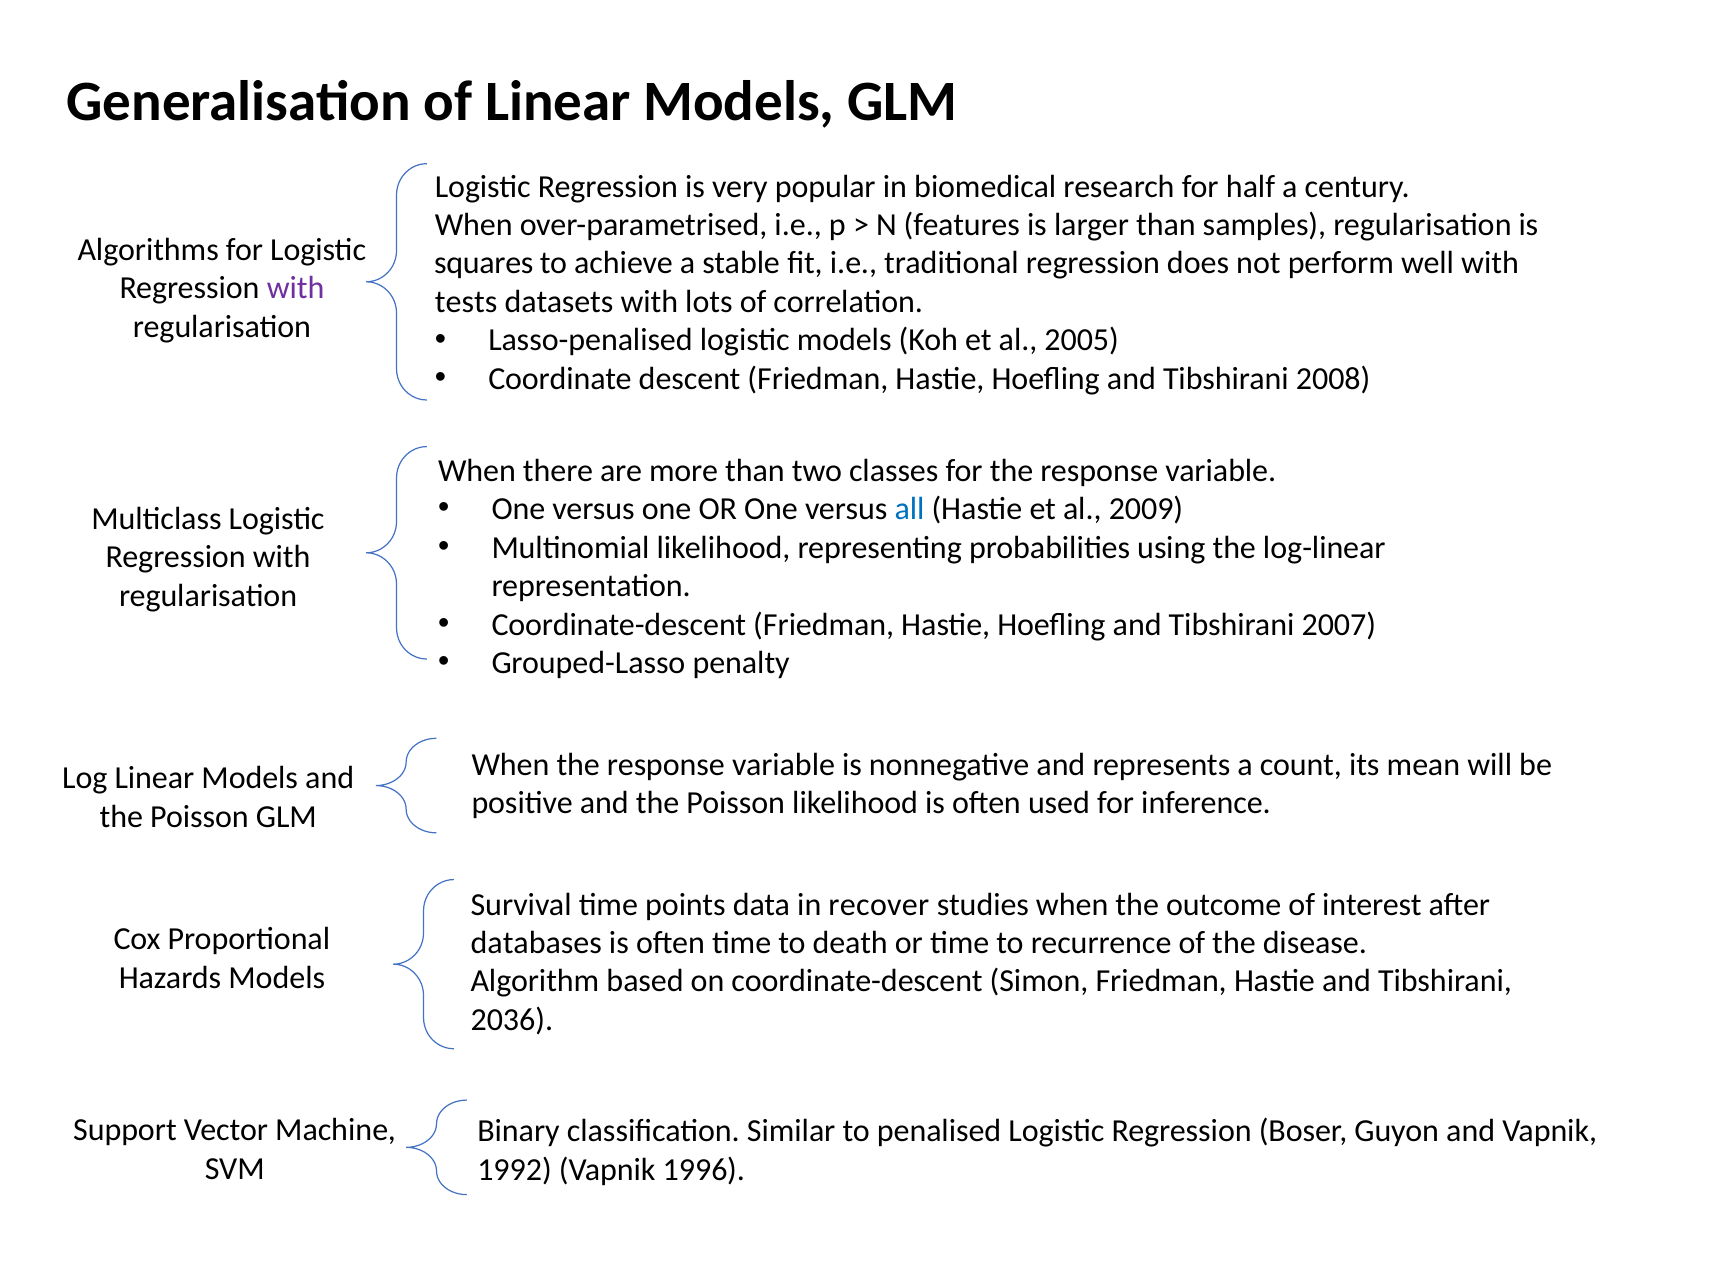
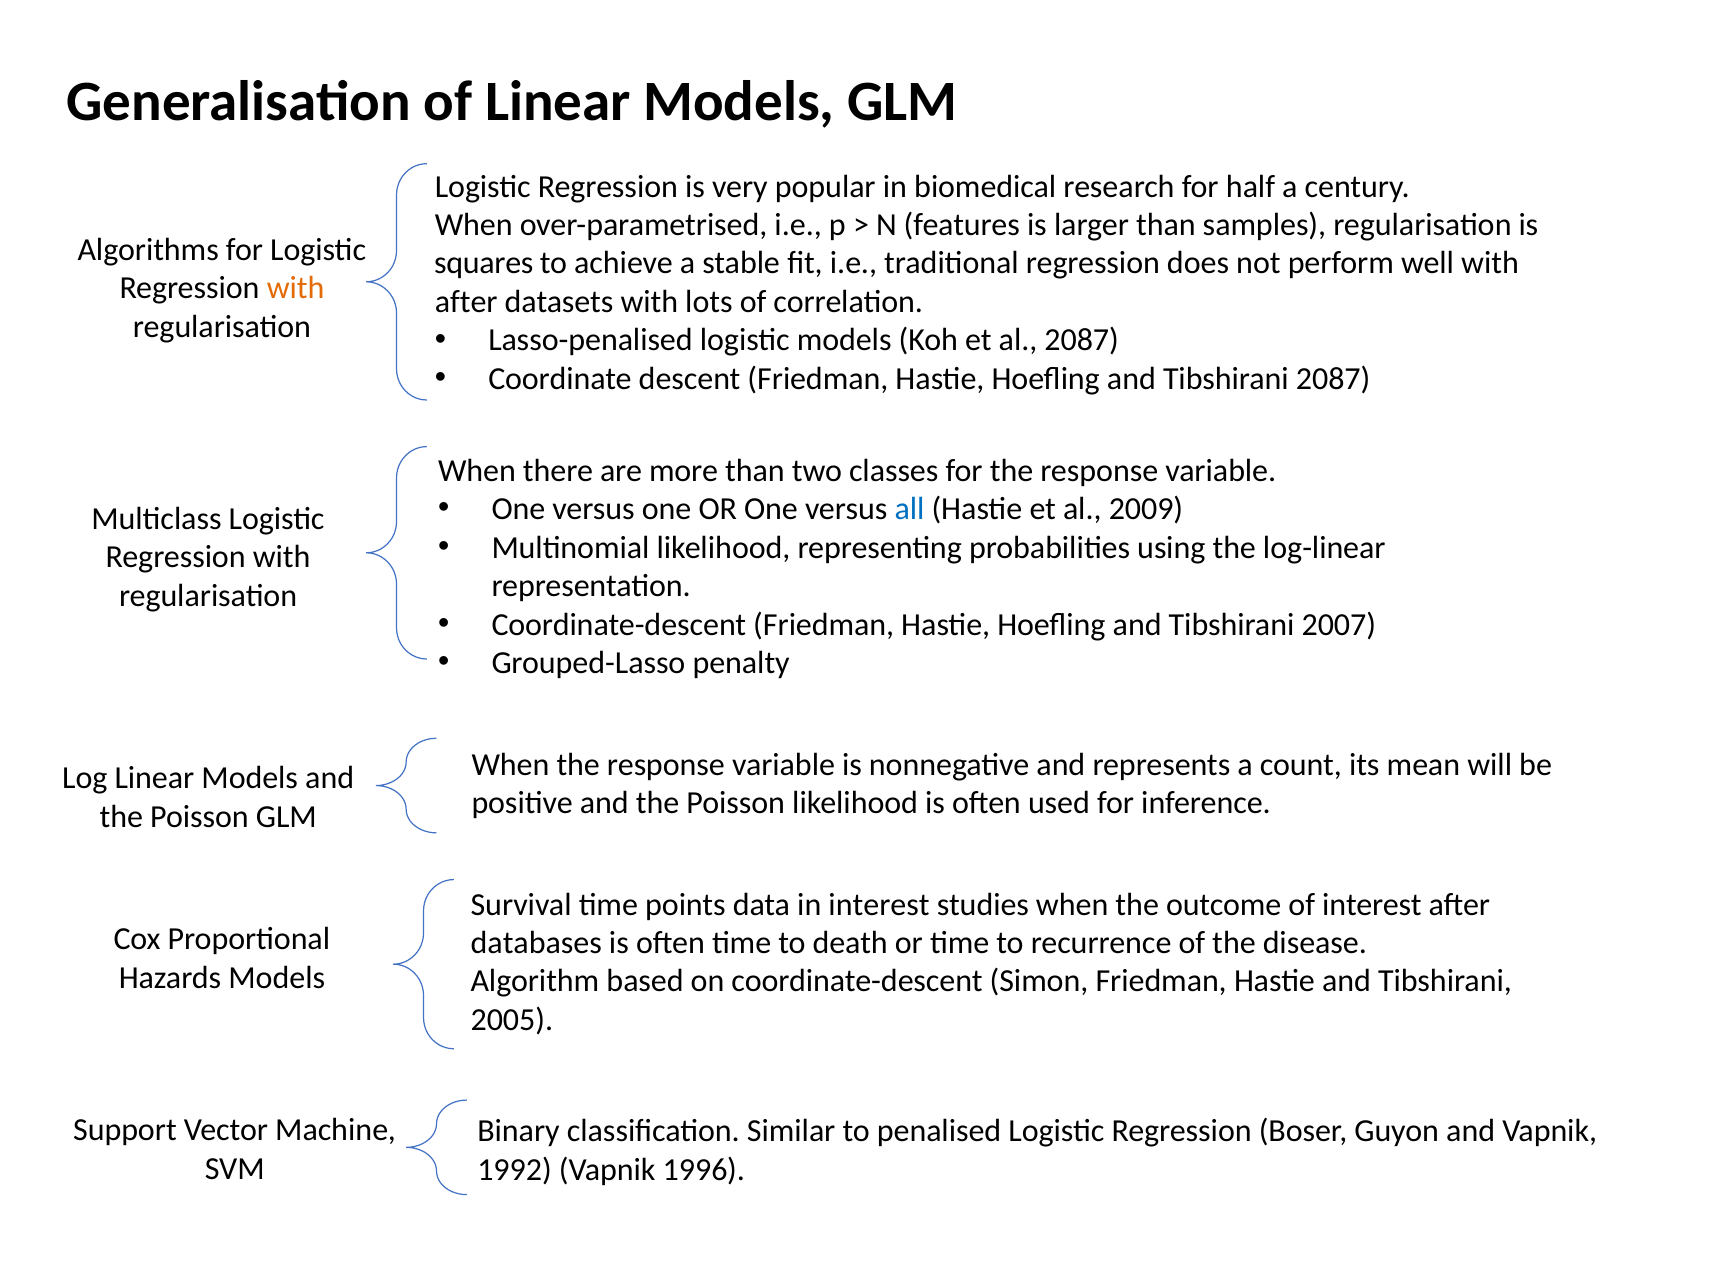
with colour: purple -> orange (296, 288)
tests: tests -> after (466, 302)
al 2005: 2005 -> 2087 (1082, 340)
Tibshirani 2008: 2008 -> 2087 (1333, 379)
in recover: recover -> interest (879, 904)
2036: 2036 -> 2005 (512, 1019)
